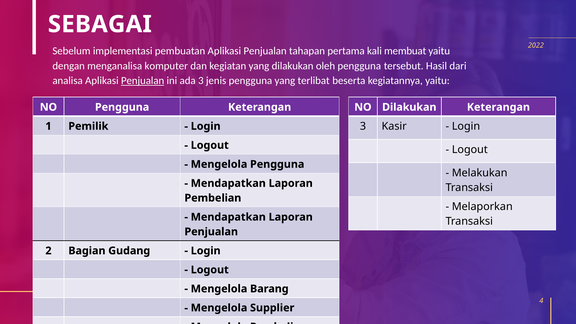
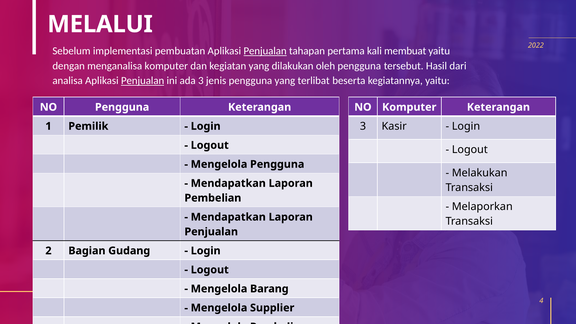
SEBAGAI: SEBAGAI -> MELALUI (100, 24)
Penjualan underline: none -> present (265, 51)
NO Dilakukan: Dilakukan -> Komputer (409, 107)
